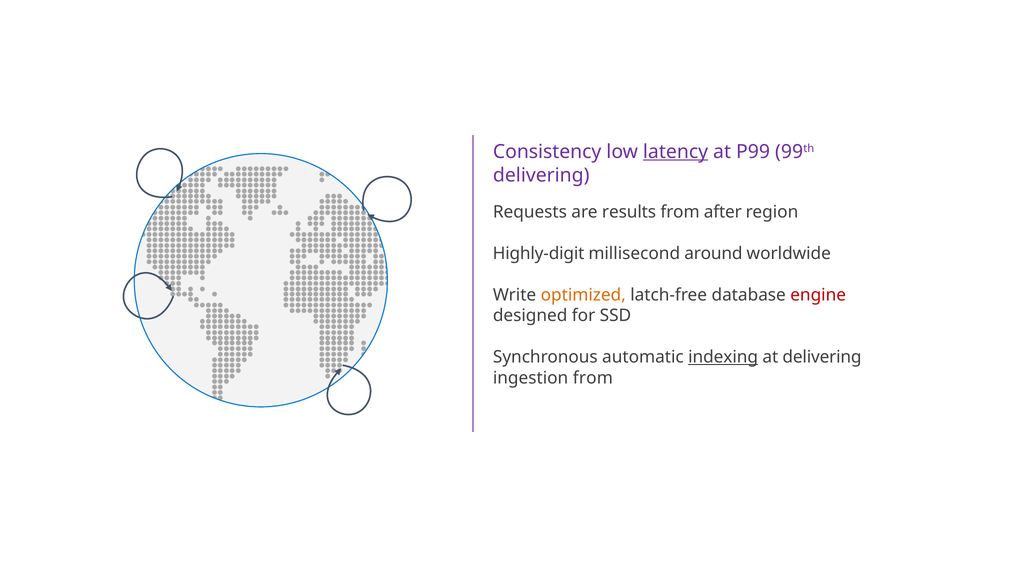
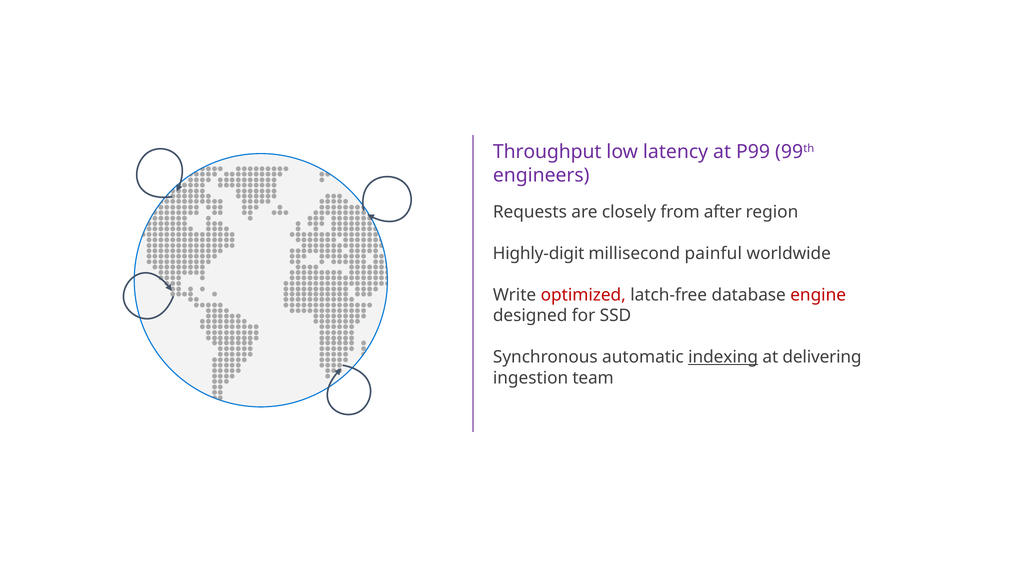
Consistency: Consistency -> Throughput (547, 152)
latency underline: present -> none (676, 152)
delivering: delivering -> engineers (541, 175)
results: results -> closely (629, 212)
around: around -> painful (713, 254)
optimized colour: orange -> red (583, 295)
ingestion from: from -> team (593, 378)
